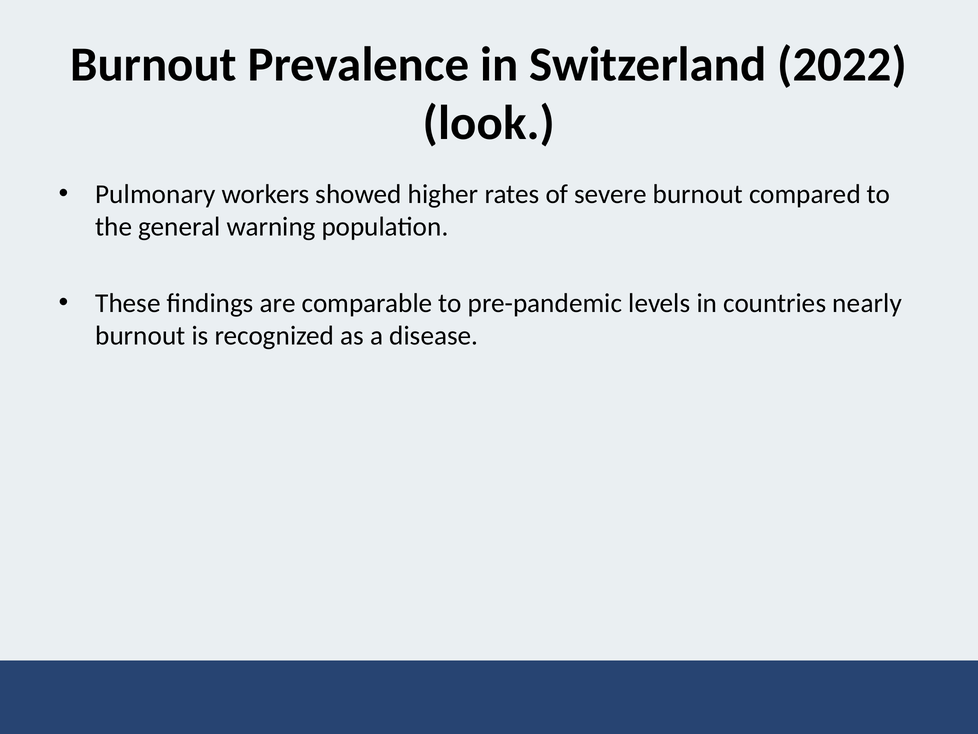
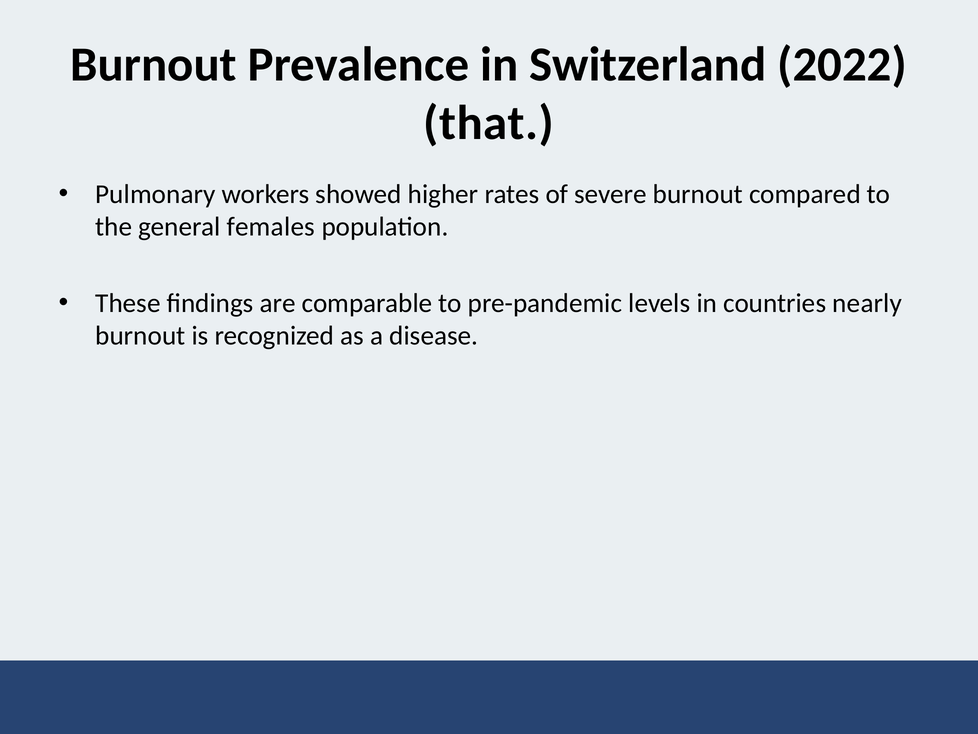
look: look -> that (489, 123)
warning: warning -> females (271, 227)
